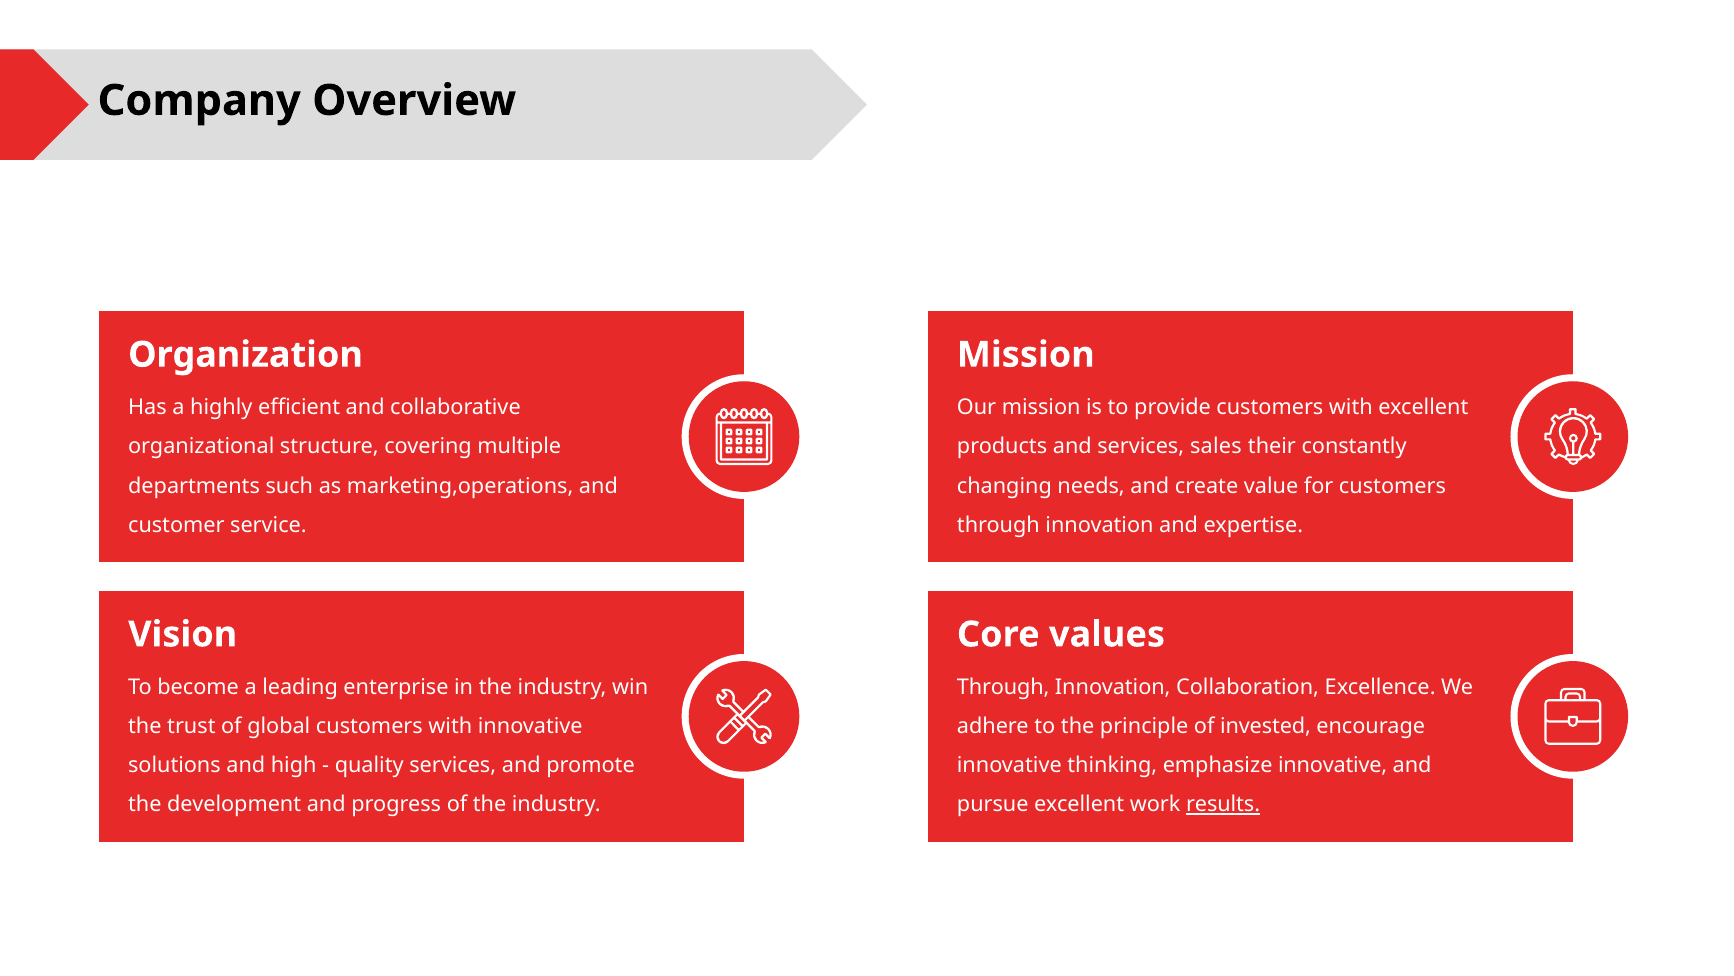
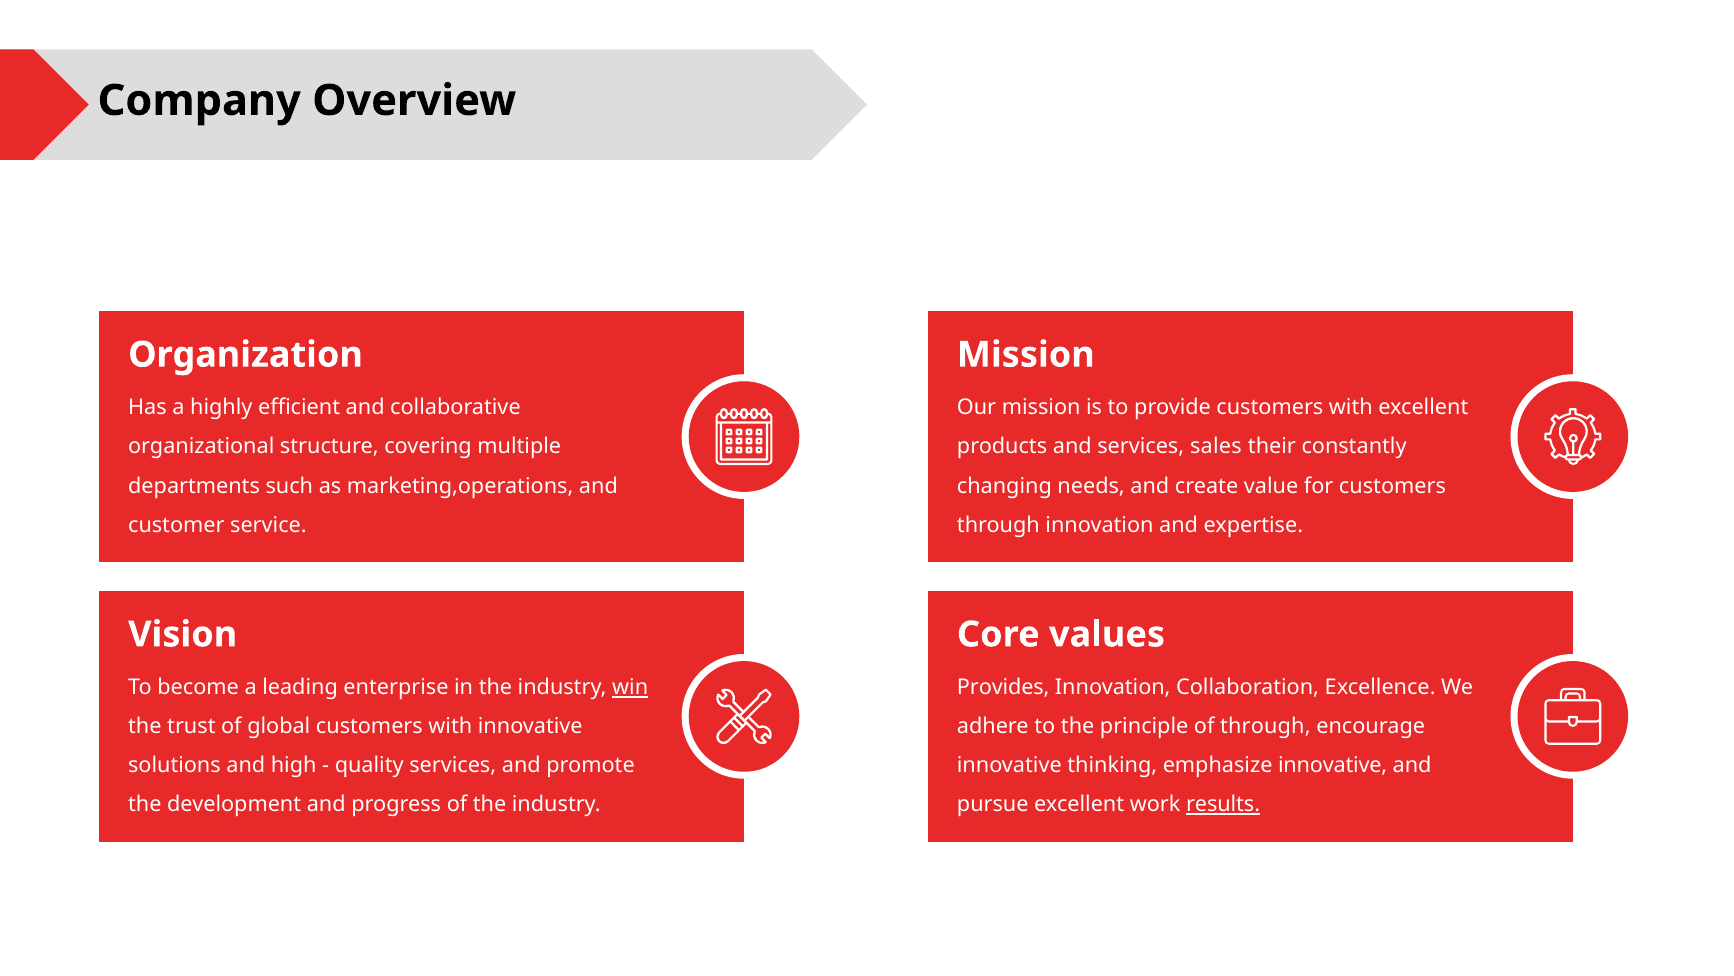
win underline: none -> present (630, 687)
Through: Through -> Provides (1003, 687)
of invested: invested -> through (1265, 726)
